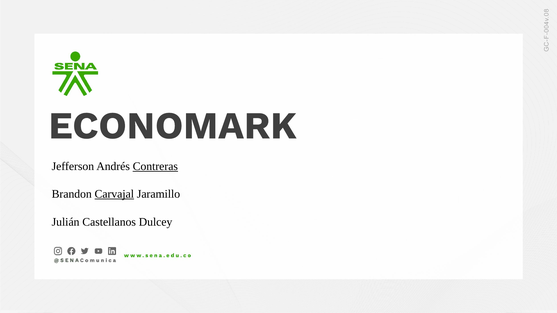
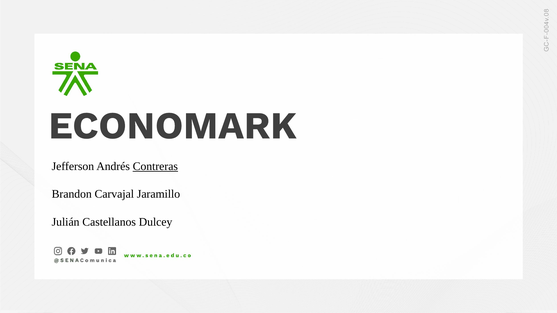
Carvajal underline: present -> none (114, 194)
